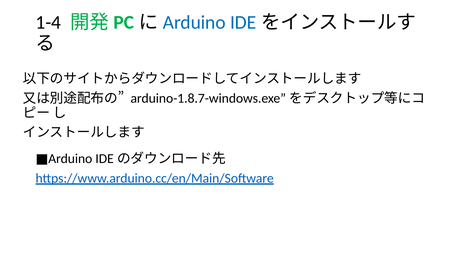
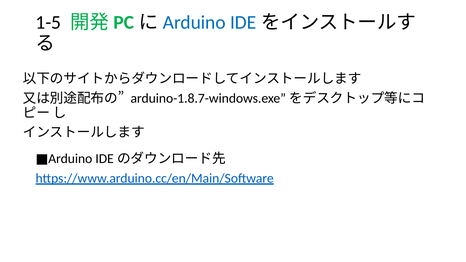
1-4: 1-4 -> 1-5 (48, 22)
